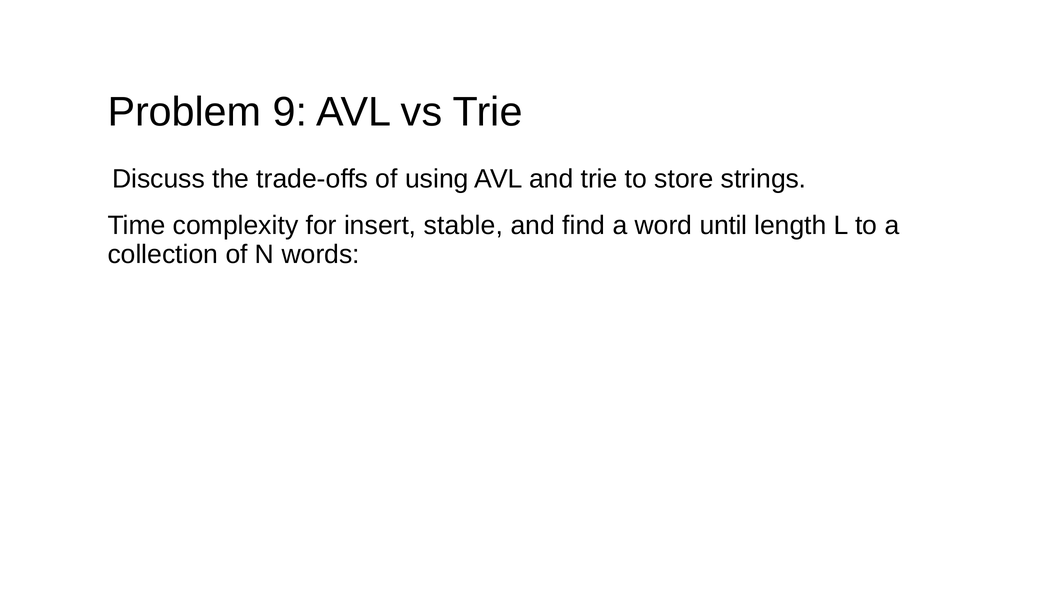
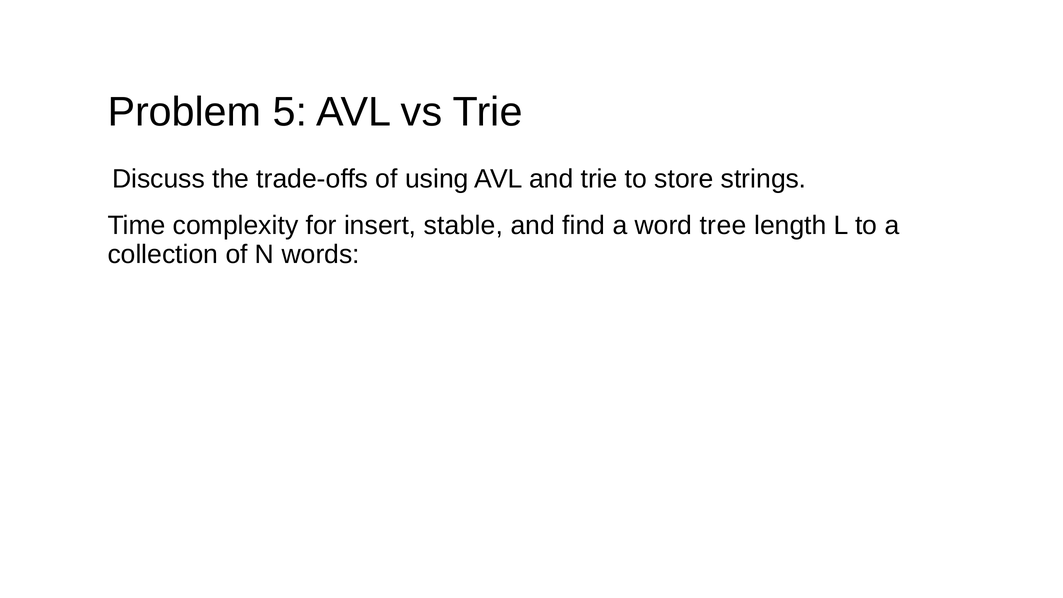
9: 9 -> 5 (290, 112)
until: until -> tree (723, 226)
